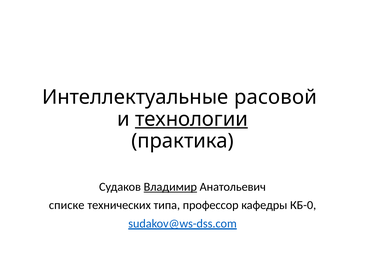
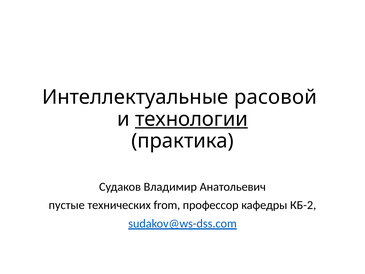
Владимир underline: present -> none (170, 187)
списке: списке -> пустые (67, 205)
типа: типа -> from (167, 205)
КБ-0: КБ-0 -> КБ-2 (303, 205)
